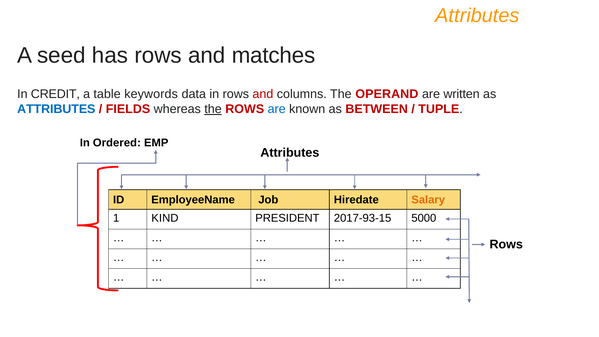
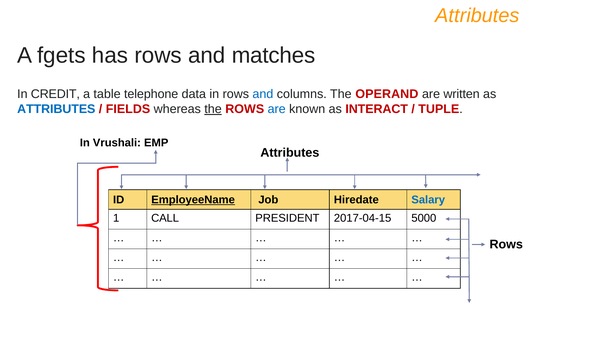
seed: seed -> fgets (61, 55)
keywords: keywords -> telephone (151, 94)
and colour: red -> blue (263, 94)
BETWEEN: BETWEEN -> INTERACT (377, 109)
Ordered: Ordered -> Vrushali (117, 143)
EmployeeName underline: none -> present (193, 200)
Salary colour: orange -> blue (428, 200)
KIND: KIND -> CALL (165, 218)
2017-93-15: 2017-93-15 -> 2017-04-15 (363, 218)
